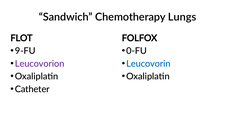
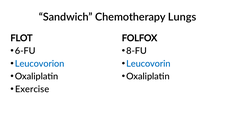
9-FU: 9-FU -> 6-FU (25, 51)
0-FU: 0-FU -> 8-FU (137, 51)
Leucovorion colour: purple -> blue (40, 64)
Catheter: Catheter -> Exercise (32, 89)
